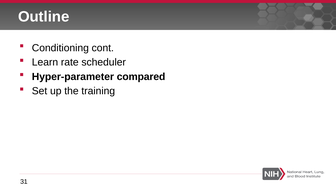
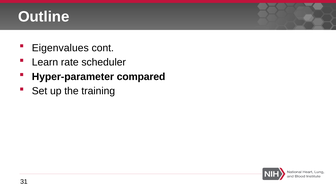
Conditioning: Conditioning -> Eigenvalues (60, 48)
